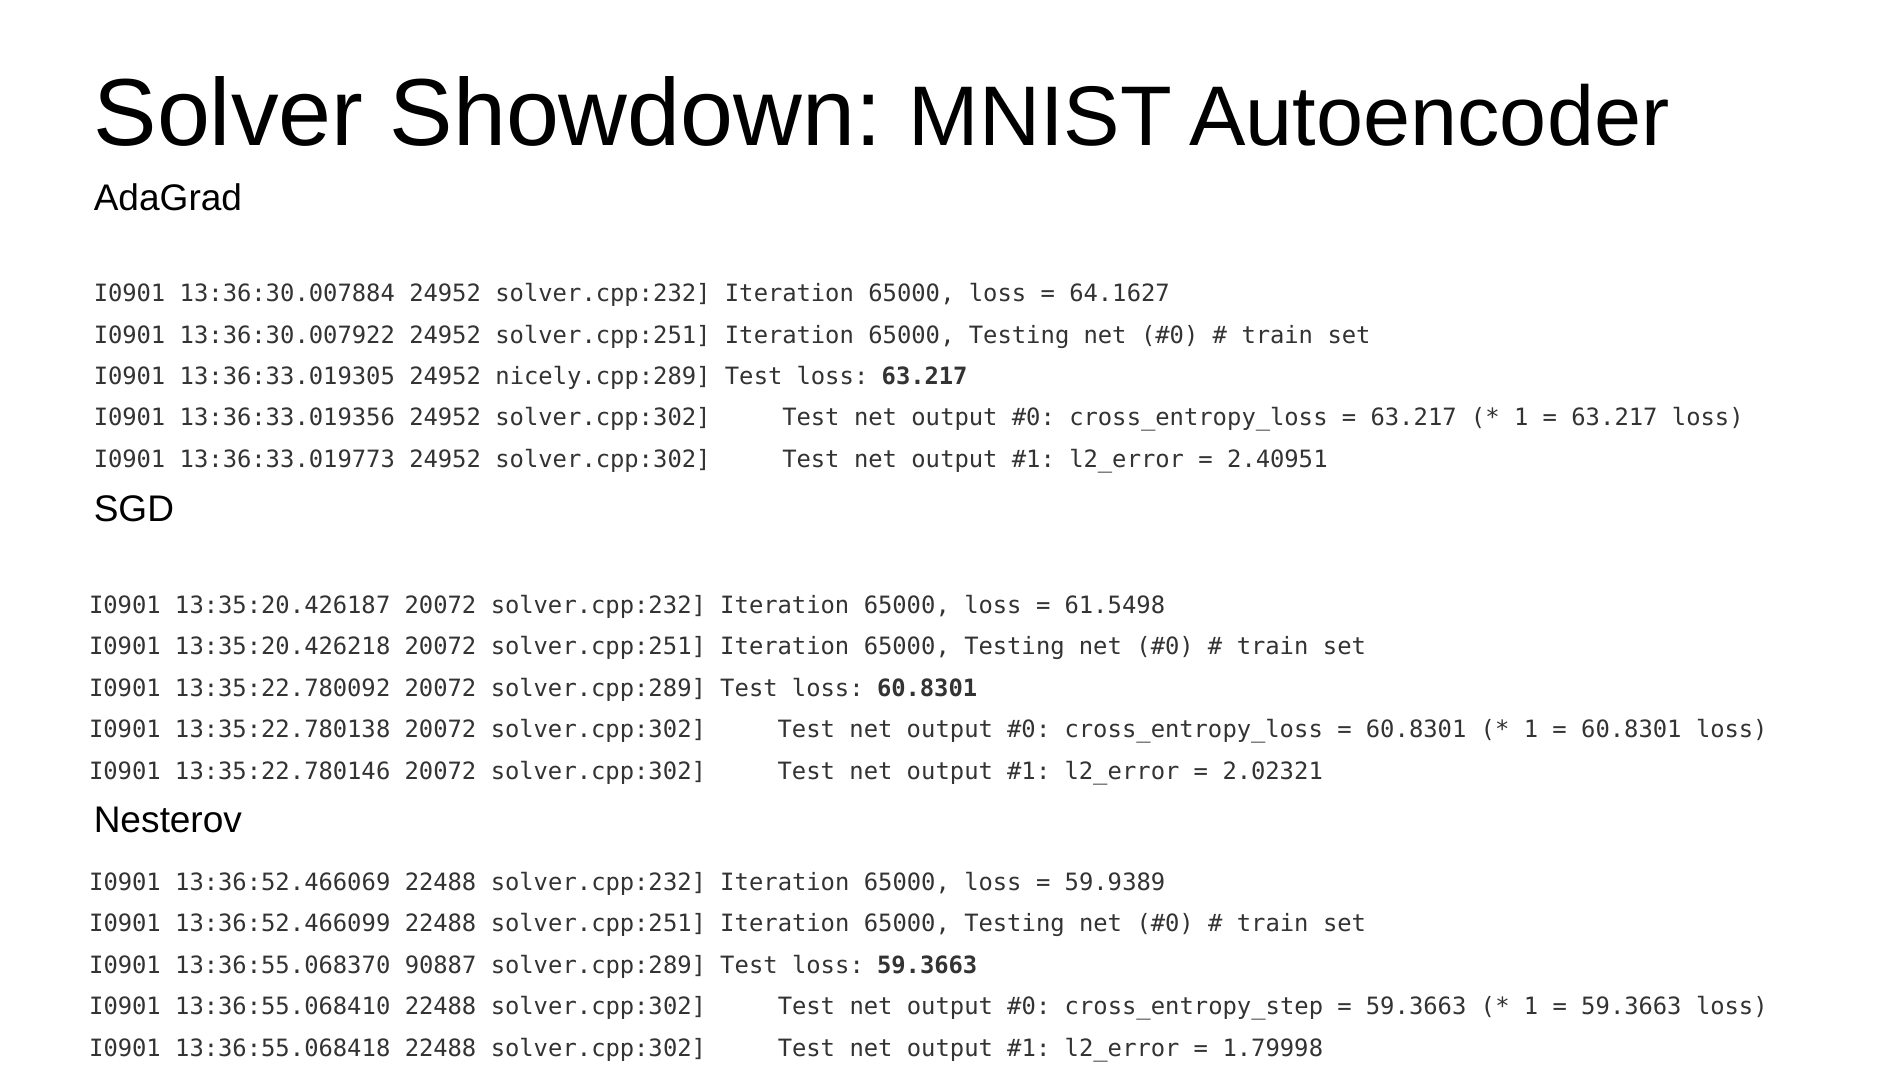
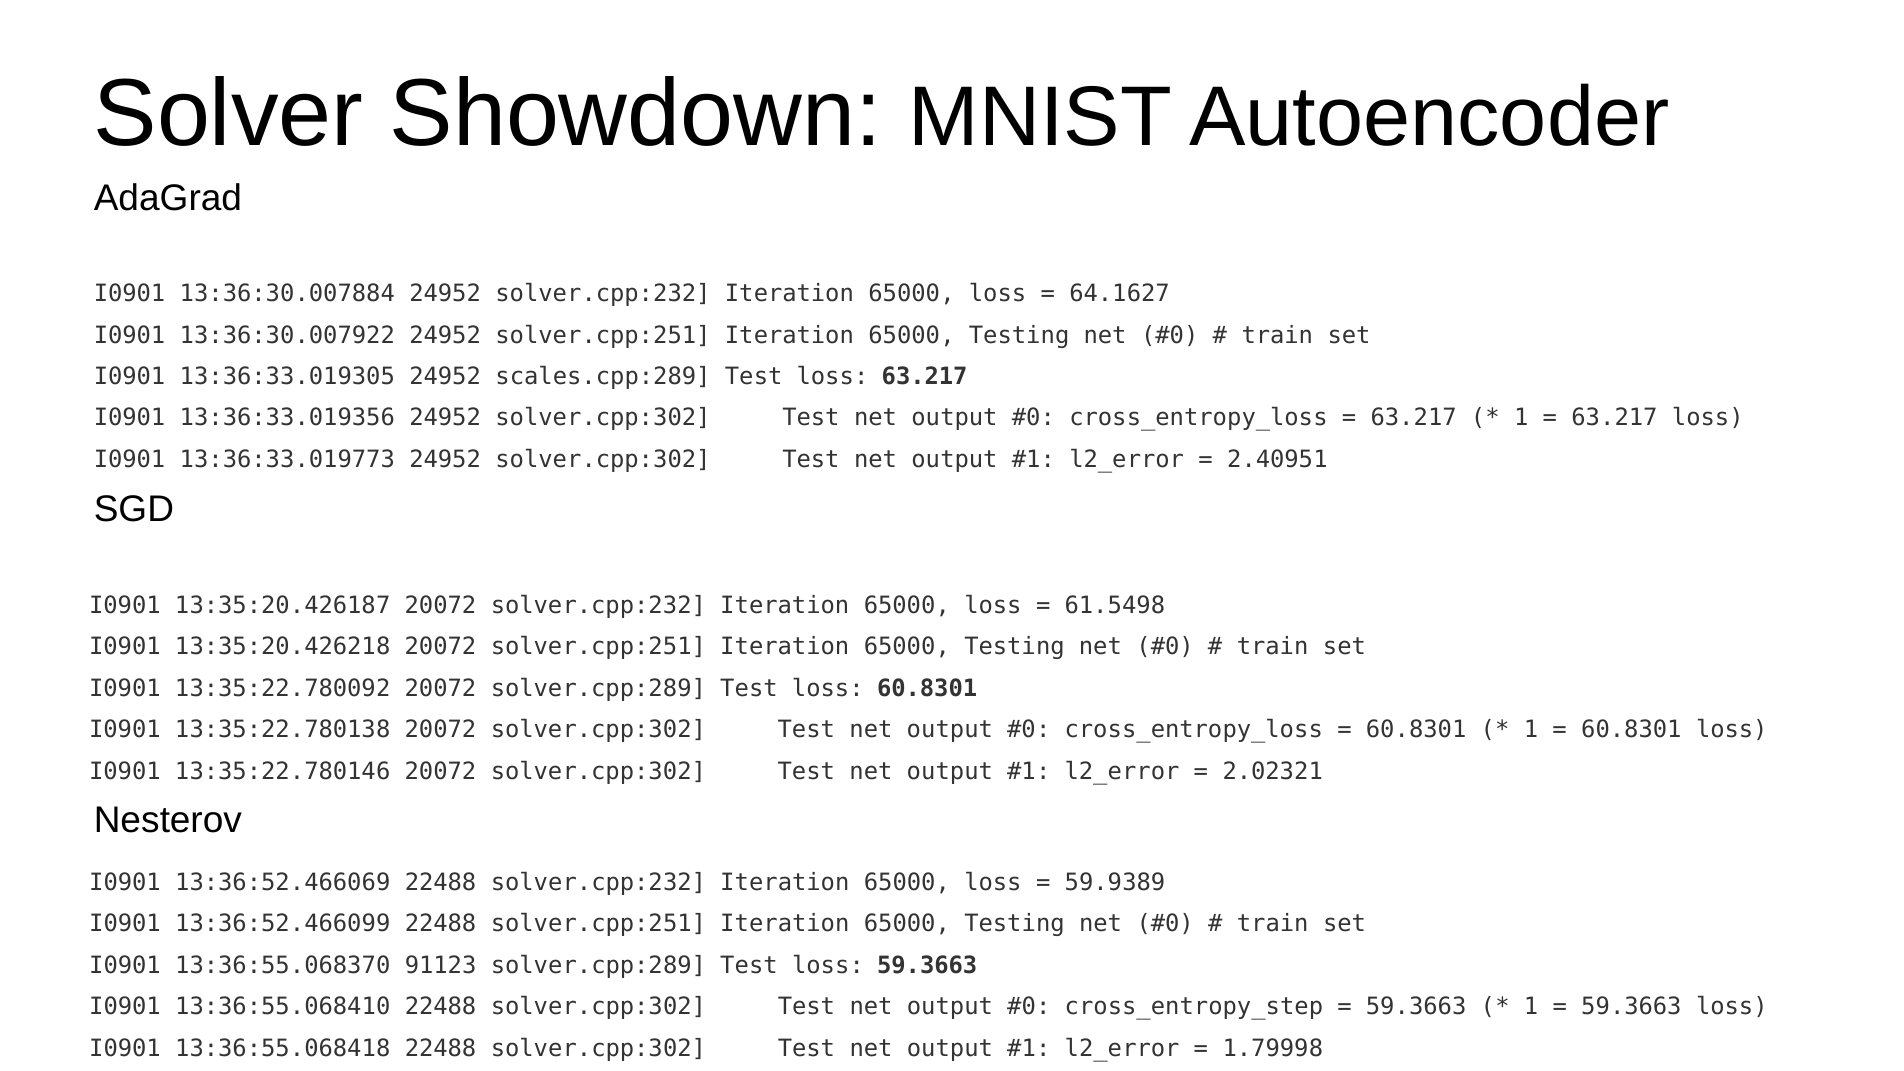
nicely.cpp:289: nicely.cpp:289 -> scales.cpp:289 (603, 377)
90887: 90887 -> 91123 (441, 965)
